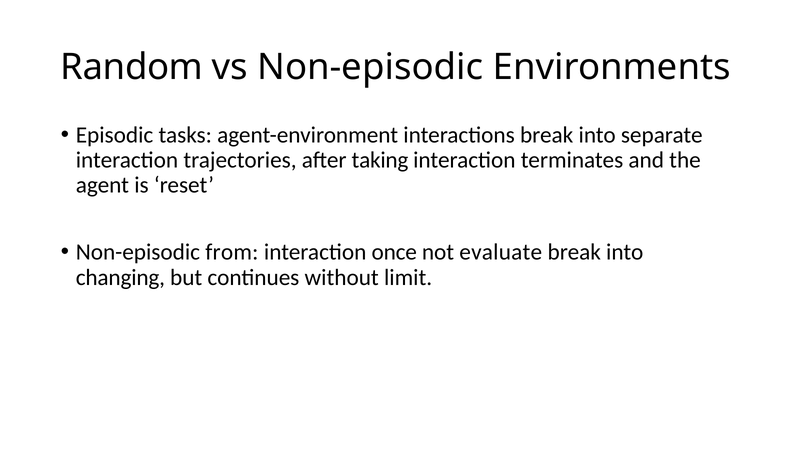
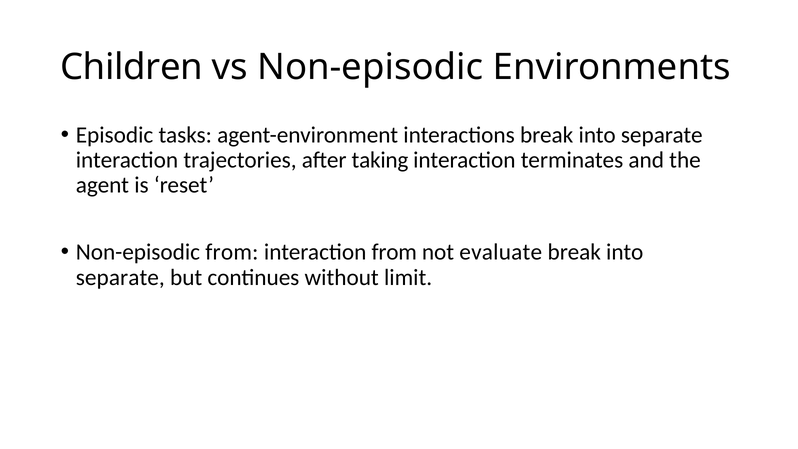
Random: Random -> Children (132, 67)
interaction once: once -> from (394, 252)
changing: changing -> separate (120, 277)
